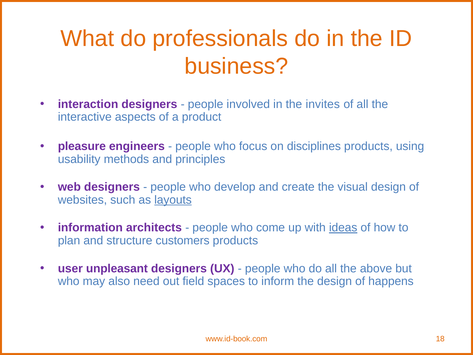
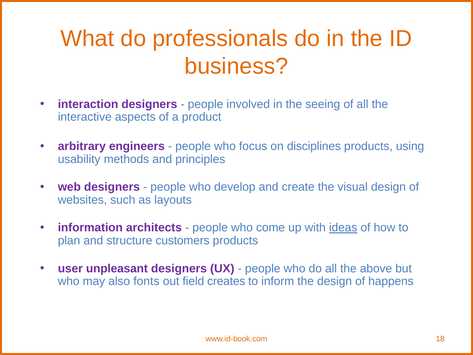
invites: invites -> seeing (323, 104)
pleasure: pleasure -> arbitrary (82, 146)
layouts underline: present -> none (173, 200)
need: need -> fonts (146, 281)
spaces: spaces -> creates (226, 281)
